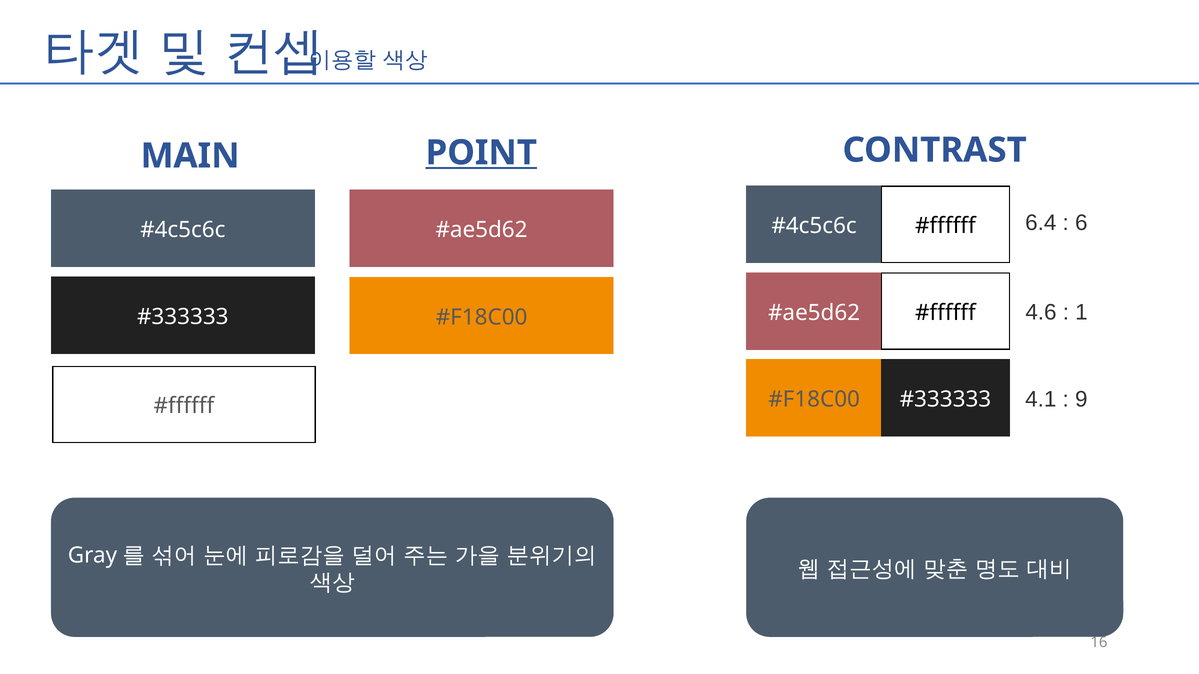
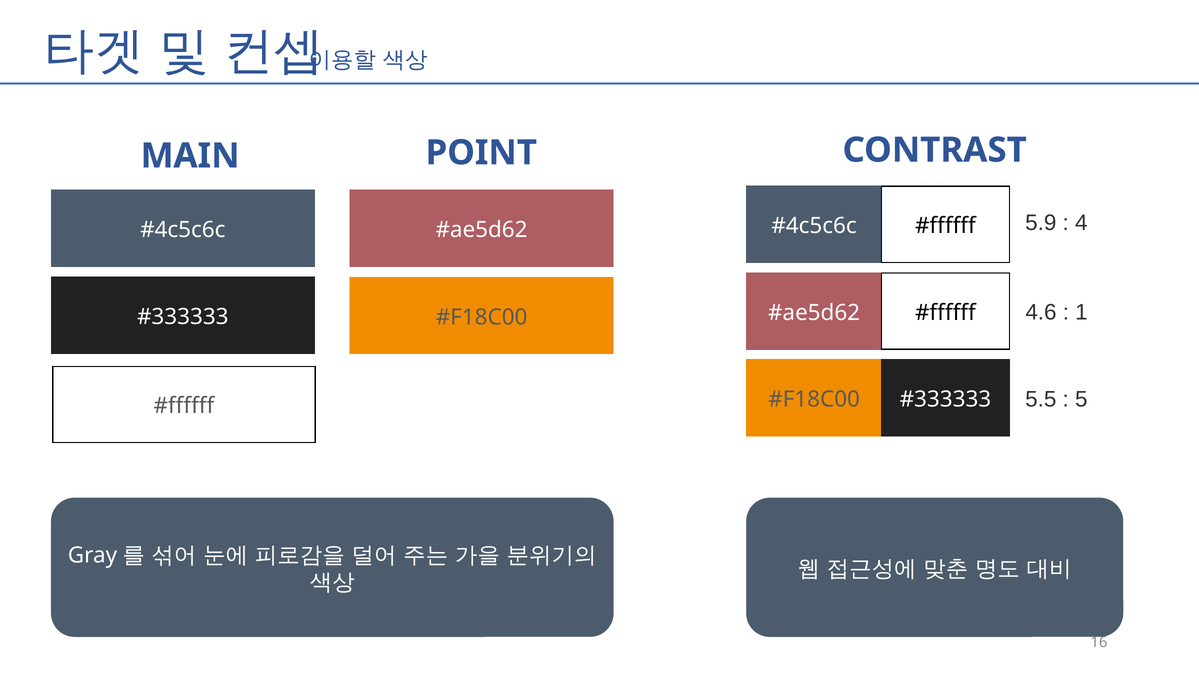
POINT underline: present -> none (481, 153)
6.4: 6.4 -> 5.9 (1041, 223)
6: 6 -> 4 (1081, 223)
4.1: 4.1 -> 5.5 (1041, 399)
9: 9 -> 5 (1081, 399)
